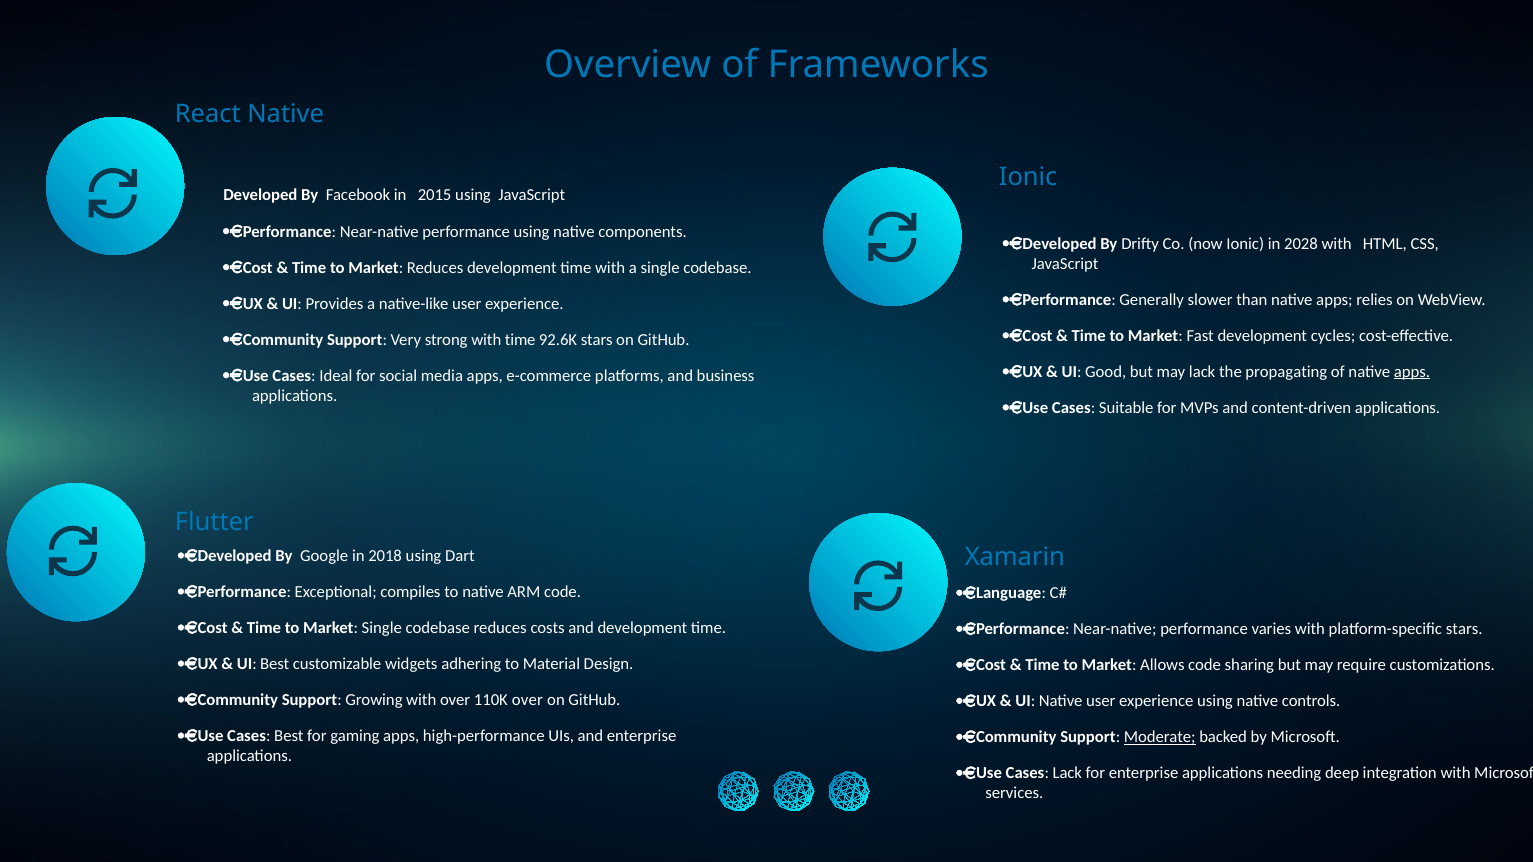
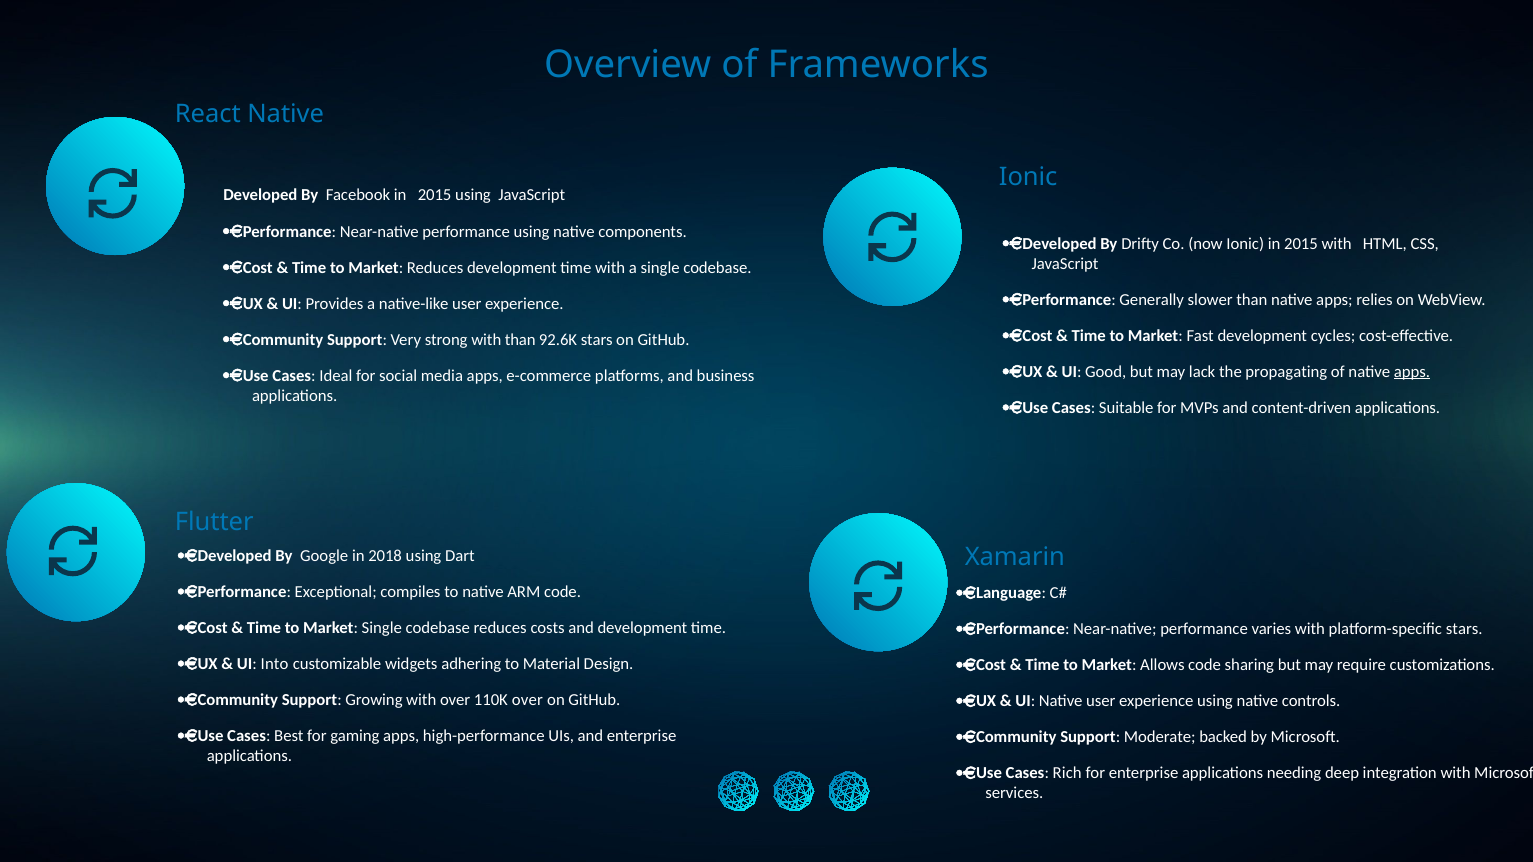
Ionic in 2028: 2028 -> 2015 (1301, 244)
with time: time -> than (520, 340)
UI Best: Best -> Into (275, 664)
Moderate underline: present -> none (1160, 737)
Cases Lack: Lack -> Rich (1067, 773)
